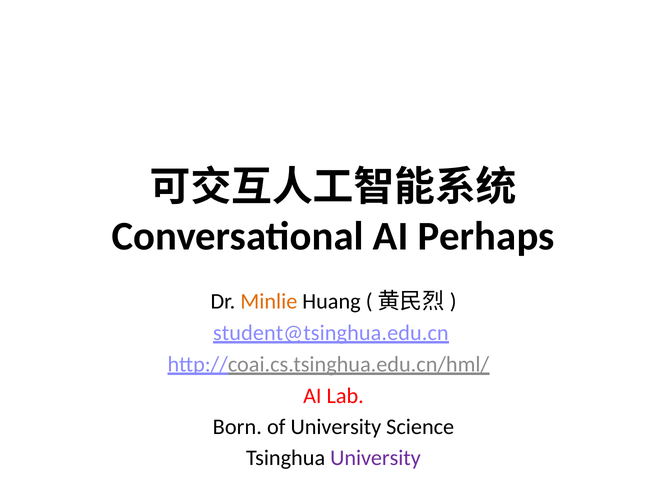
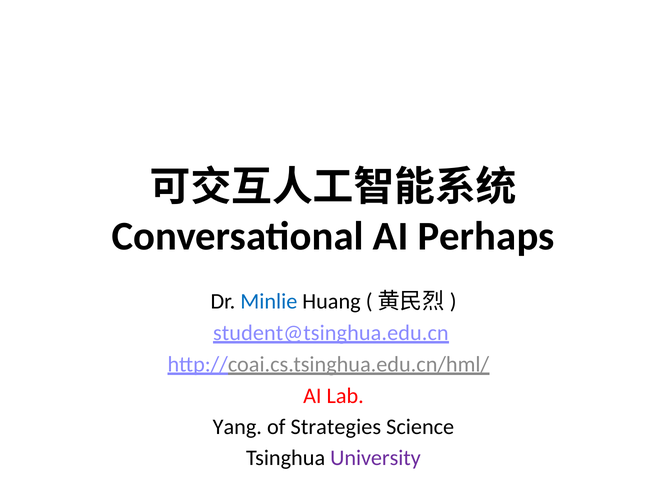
Minlie colour: orange -> blue (269, 302)
Born: Born -> Yang (237, 427)
of University: University -> Strategies (336, 427)
